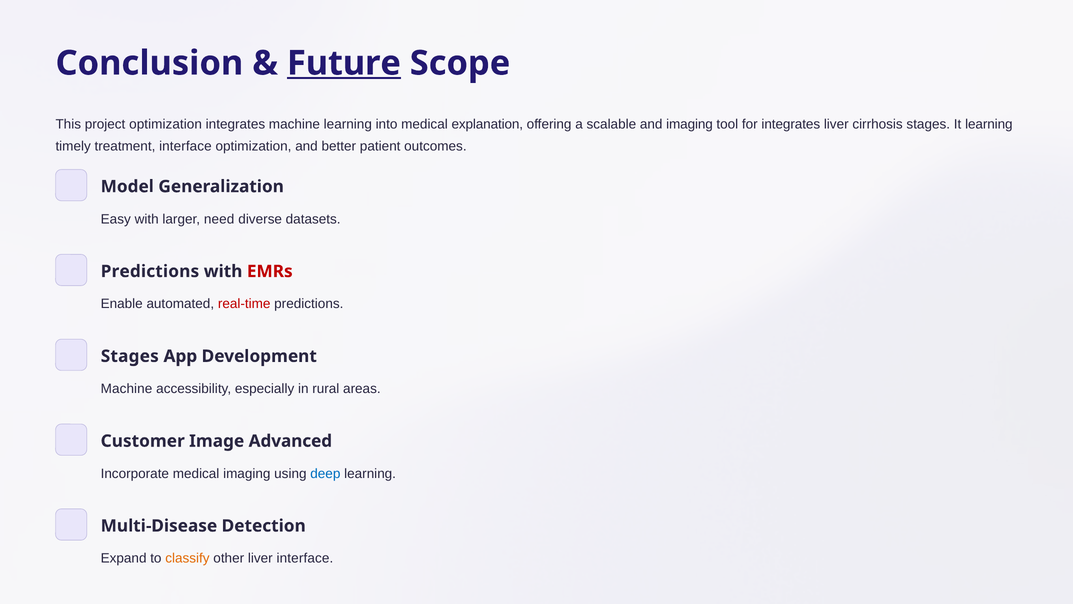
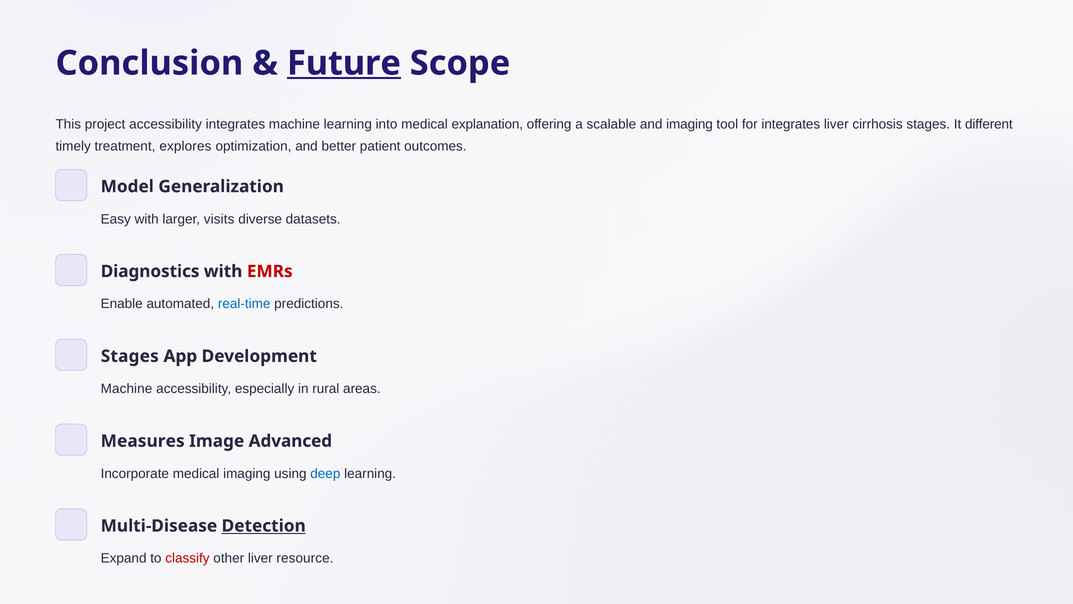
project optimization: optimization -> accessibility (166, 124)
It learning: learning -> different (989, 124)
treatment interface: interface -> explores (185, 146)
need: need -> visits (219, 219)
Predictions: Predictions -> Diagnostics (150, 271)
real-time colour: red -> blue (244, 304)
Customer: Customer -> Measures (143, 441)
Detection underline: none -> present (264, 526)
classify colour: orange -> red (187, 558)
liver interface: interface -> resource (305, 558)
